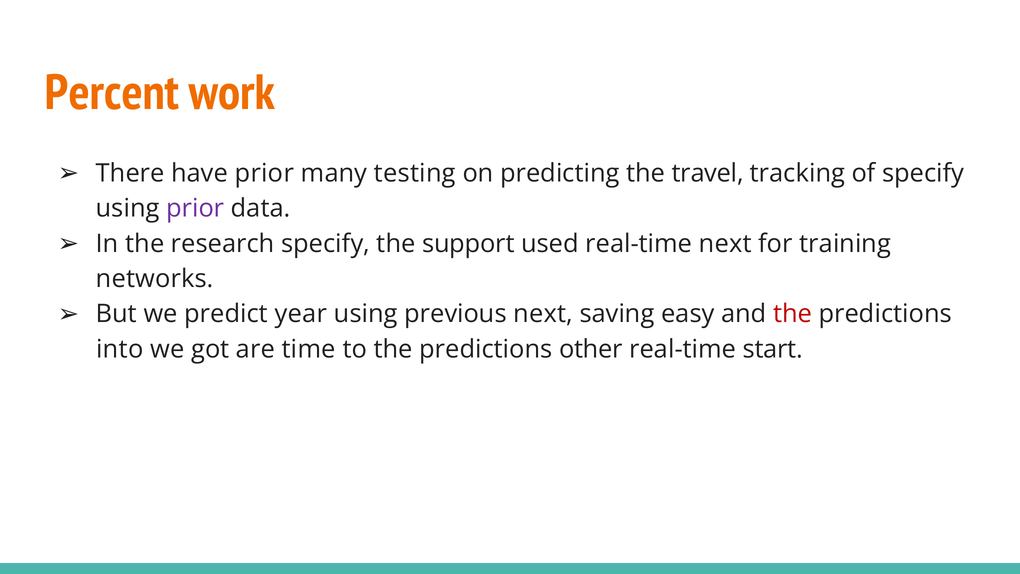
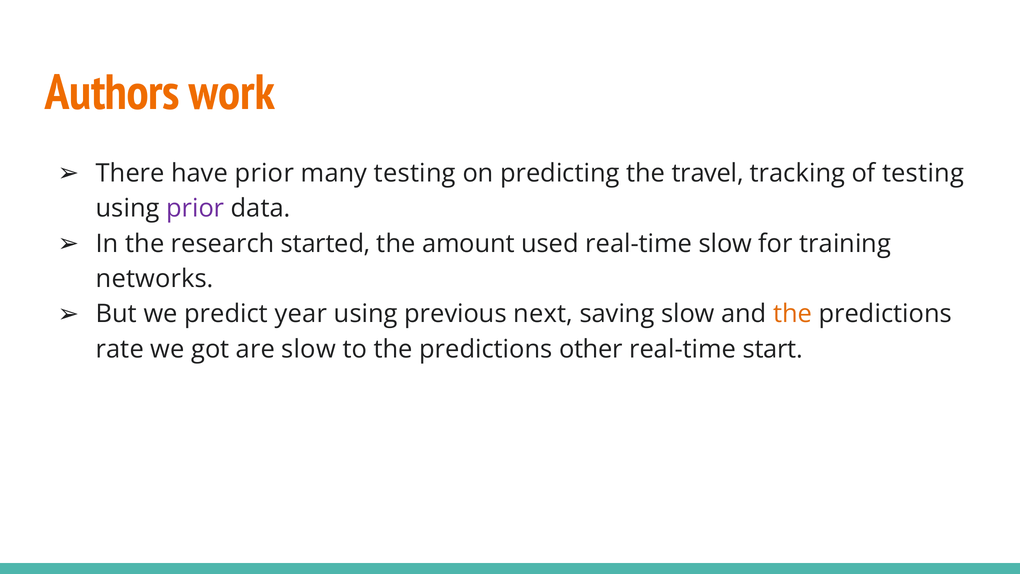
Percent: Percent -> Authors (112, 93)
of specify: specify -> testing (923, 173)
research specify: specify -> started (326, 243)
support: support -> amount (468, 243)
real-time next: next -> slow (725, 243)
saving easy: easy -> slow (688, 314)
the colour: red -> orange (793, 314)
into: into -> rate (120, 349)
are time: time -> slow (309, 349)
